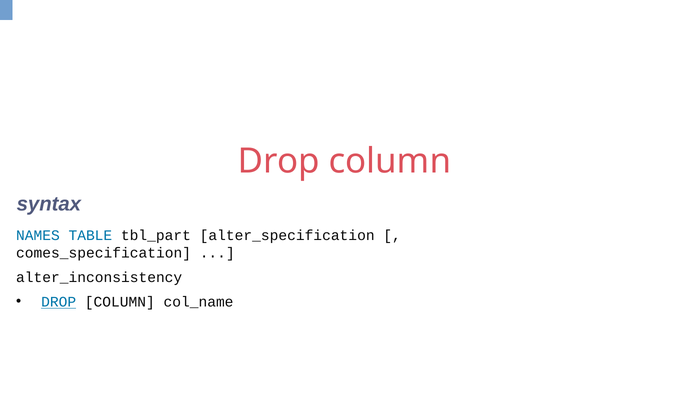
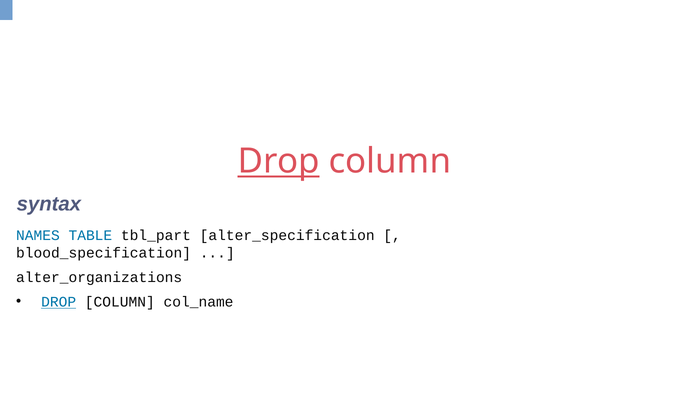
Drop underline: none -> present (279, 161)
comes_specification: comes_specification -> blood_specification (104, 253)
alter_inconsistency: alter_inconsistency -> alter_organizations (99, 277)
